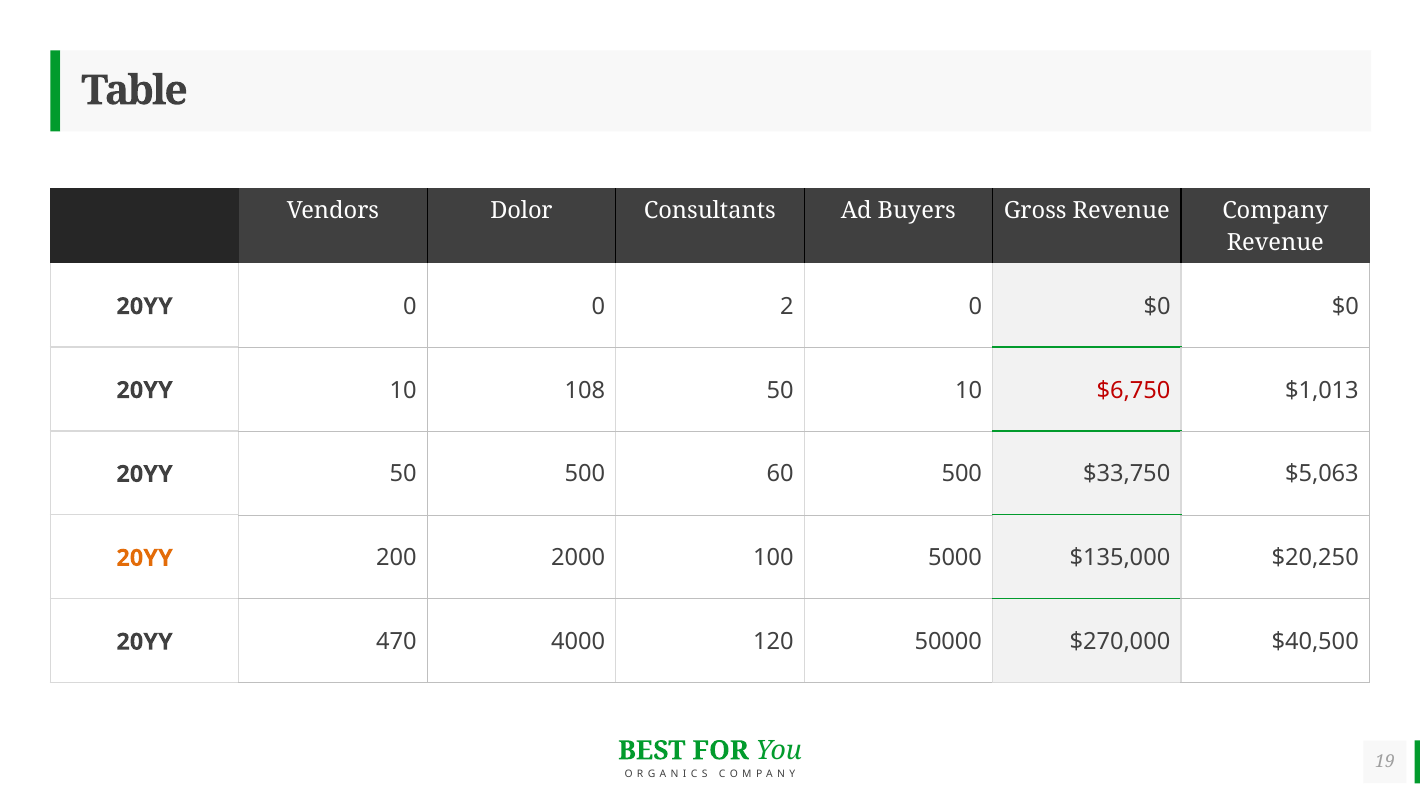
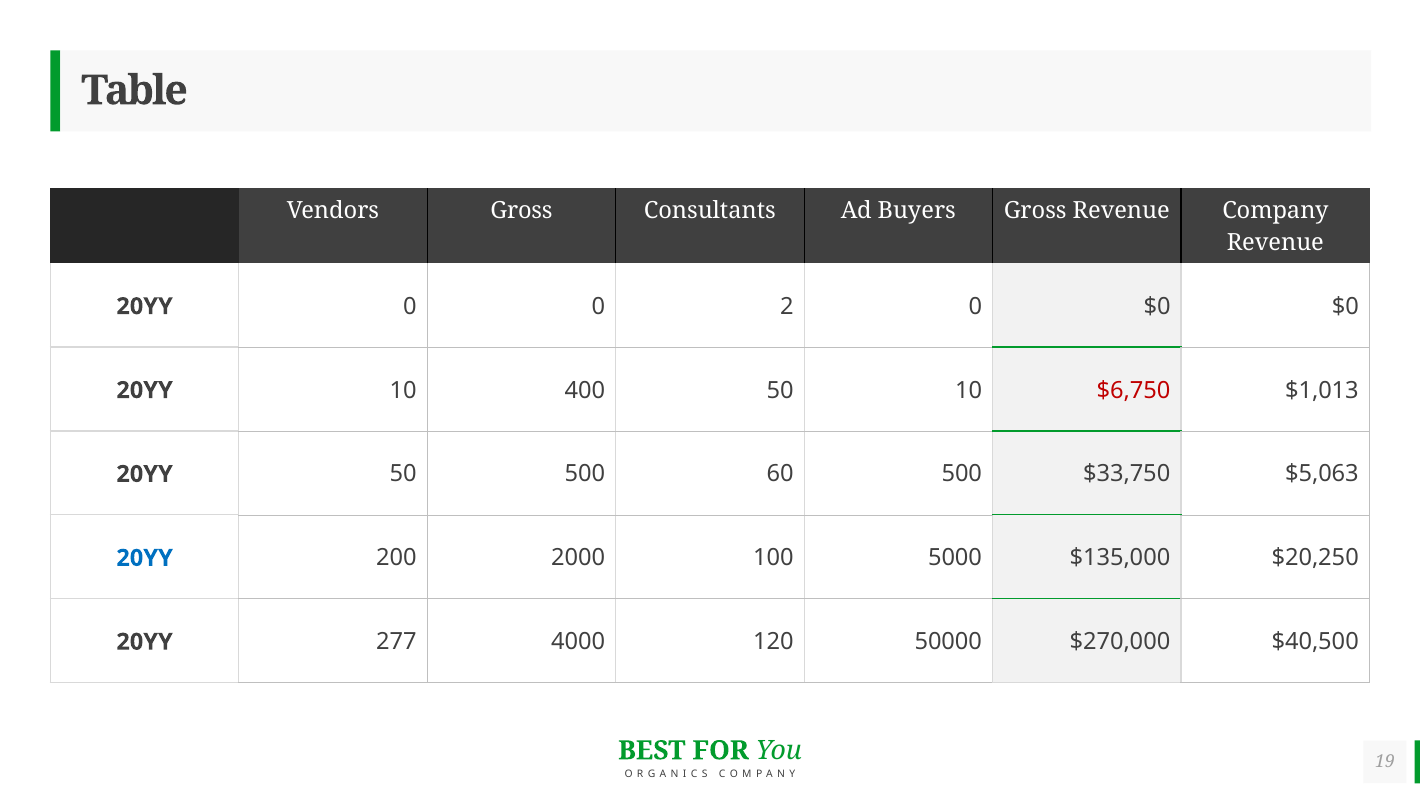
Vendors Dolor: Dolor -> Gross (522, 211)
108: 108 -> 400 (585, 390)
20YY colour: orange -> blue (145, 558)
470: 470 -> 277 (396, 642)
